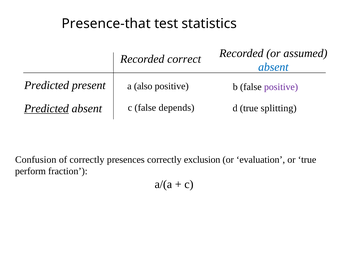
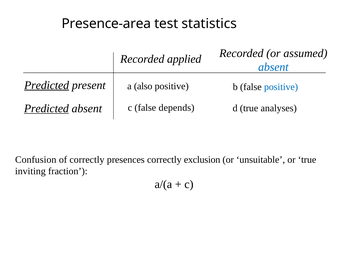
Presence-that: Presence-that -> Presence-area (106, 24)
correct: correct -> applied (184, 59)
Predicted underline: none -> present (47, 85)
positive colour: purple -> blue (281, 87)
splitting: splitting -> analyses (279, 108)
evaluation: evaluation -> unsuitable (261, 159)
perform: perform -> inviting (30, 171)
